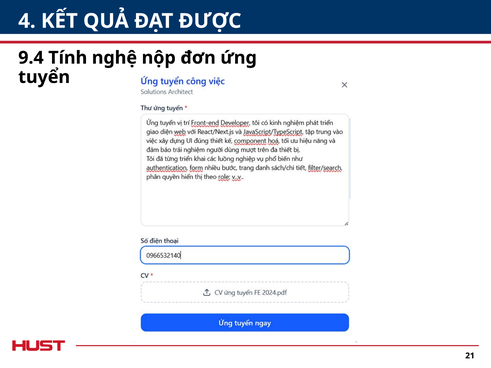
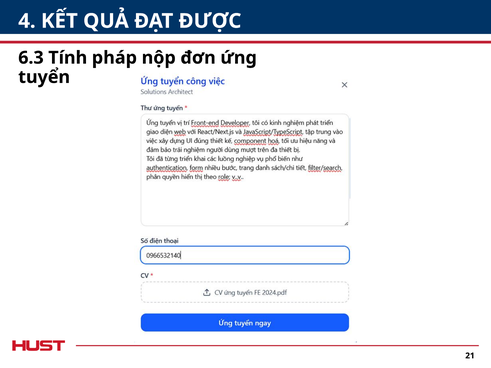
9.4: 9.4 -> 6.3 (31, 58)
nghệ: nghệ -> pháp (114, 58)
